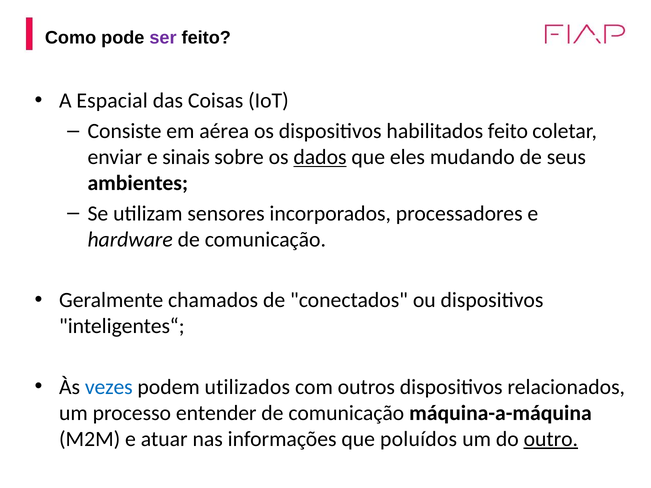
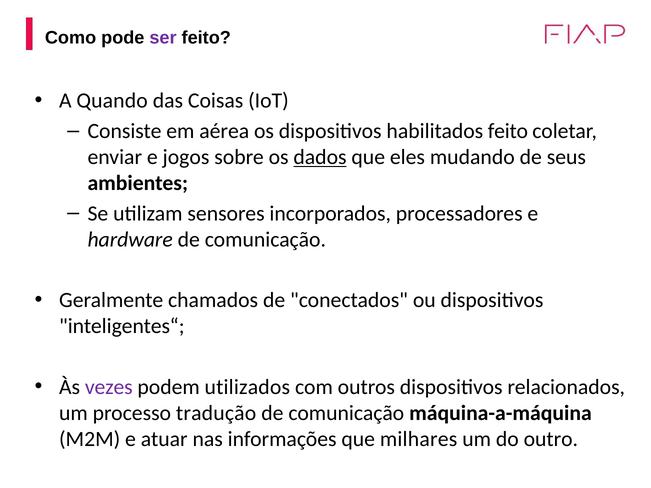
Espacial: Espacial -> Quando (112, 101)
sinais: sinais -> jogos (186, 157)
vezes colour: blue -> purple (109, 387)
entender: entender -> tradução (216, 413)
poluídos: poluídos -> milhares (419, 439)
outro underline: present -> none (551, 439)
